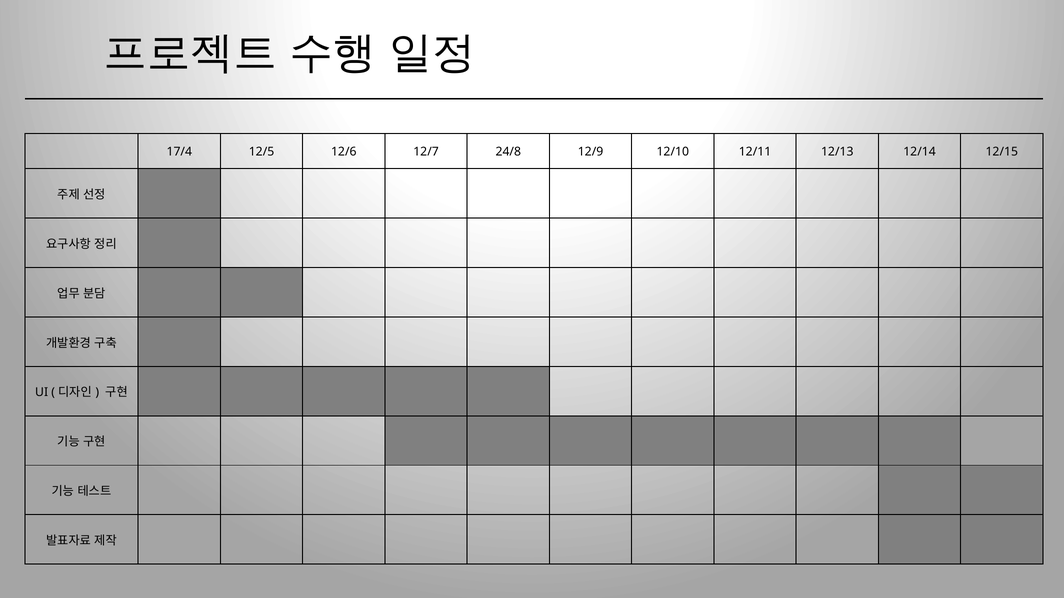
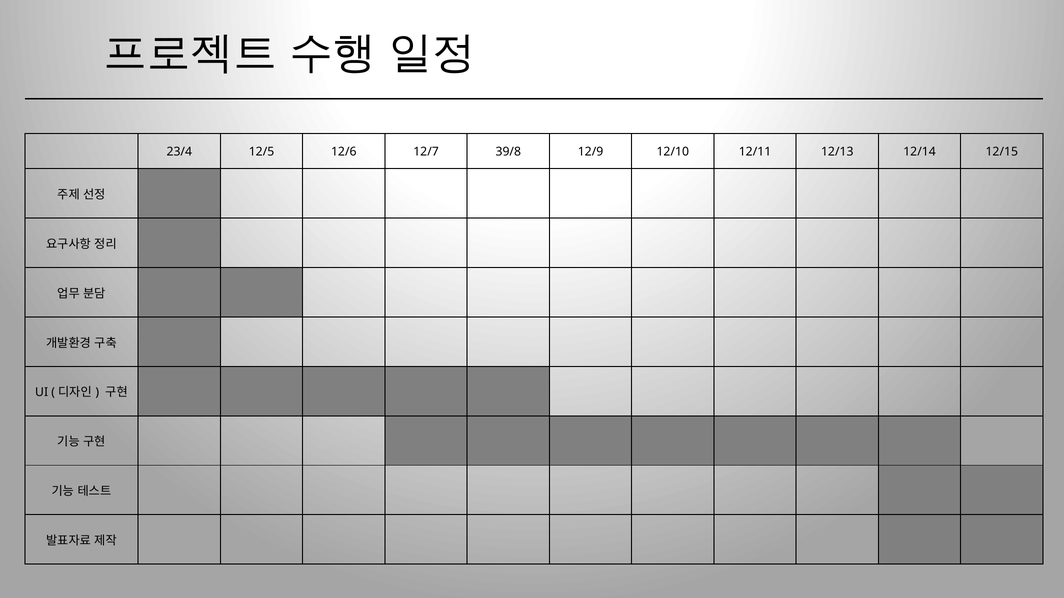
17/4: 17/4 -> 23/4 (179, 152)
24/8: 24/8 -> 39/8 (508, 152)
